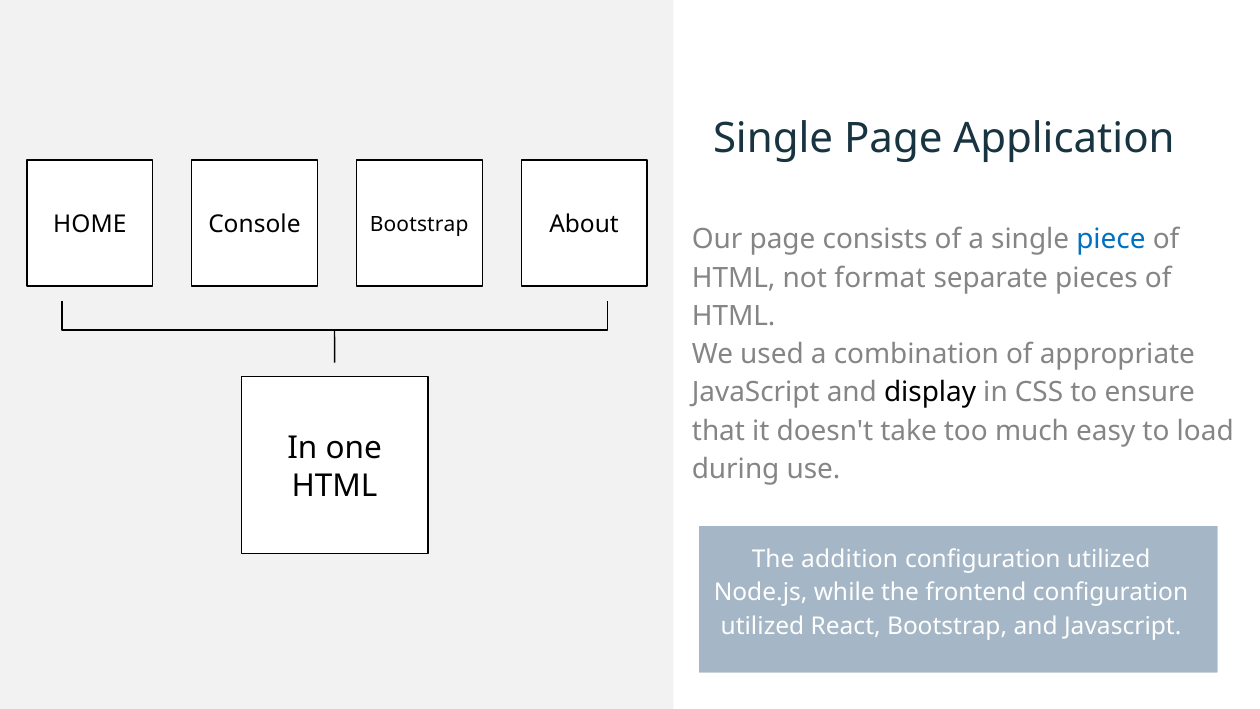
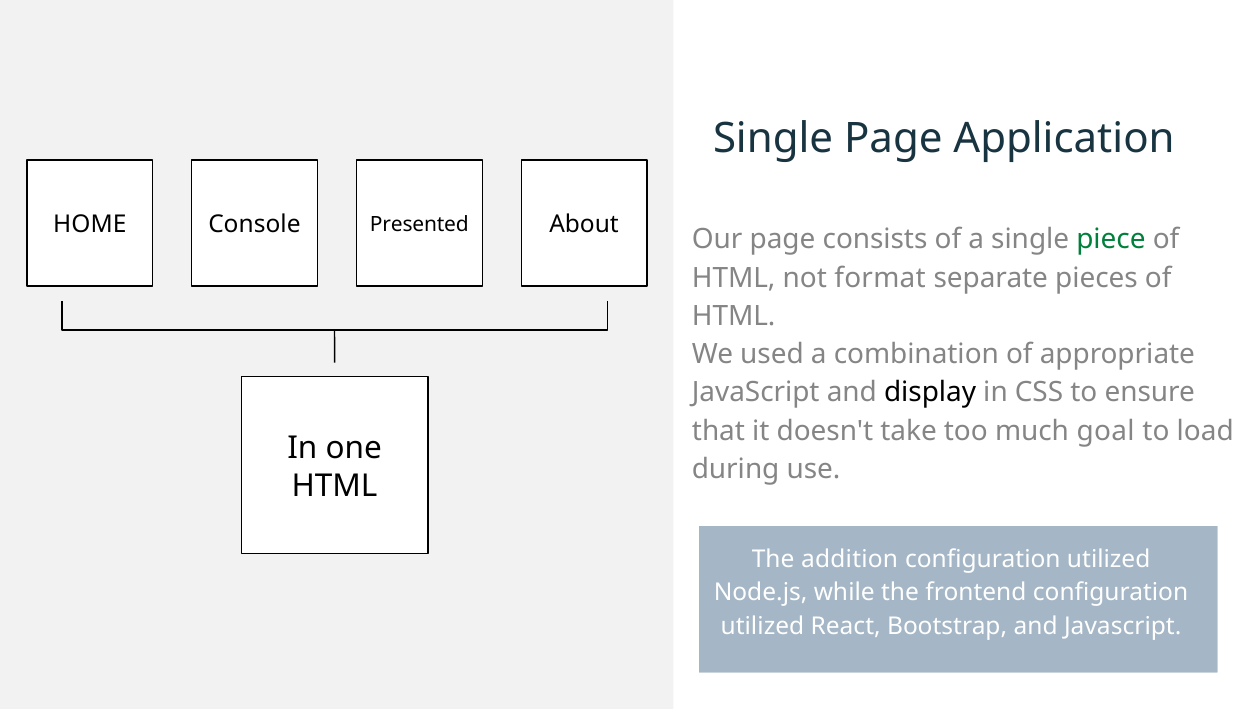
Console Bootstrap: Bootstrap -> Presented (419, 224)
piece colour: blue -> green (1111, 239)
easy: easy -> goal (1106, 431)
